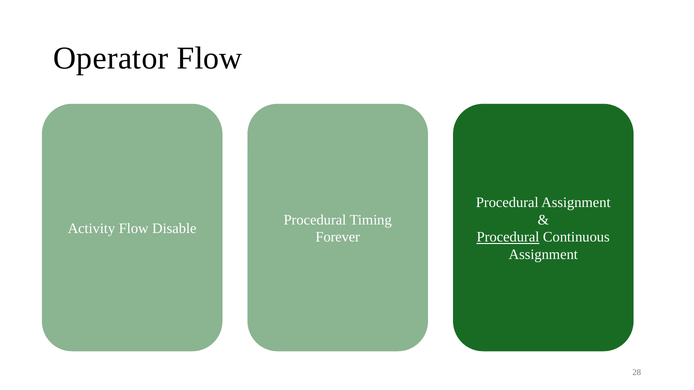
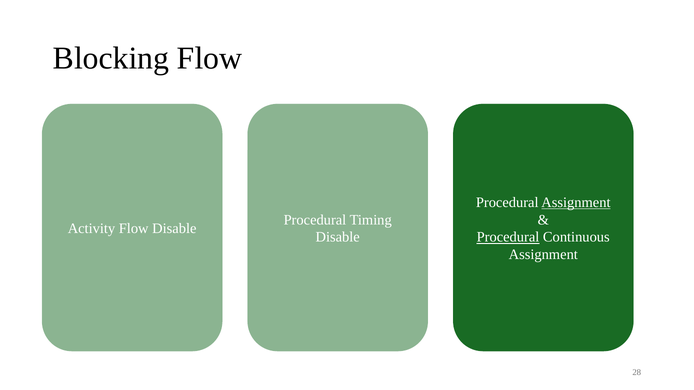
Operator: Operator -> Blocking (111, 58)
Assignment underline: none -> present (576, 203)
Forever: Forever -> Disable (338, 237)
